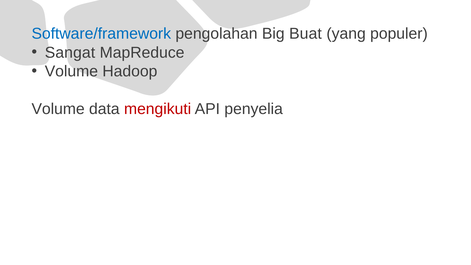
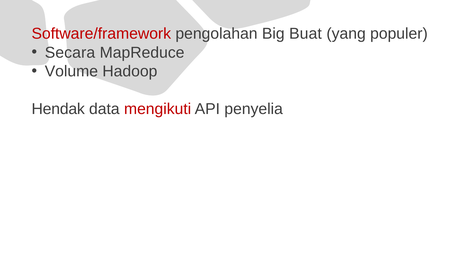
Software/framework colour: blue -> red (101, 34)
Sangat: Sangat -> Secara (70, 53)
Volume: Volume -> Hendak (58, 109)
